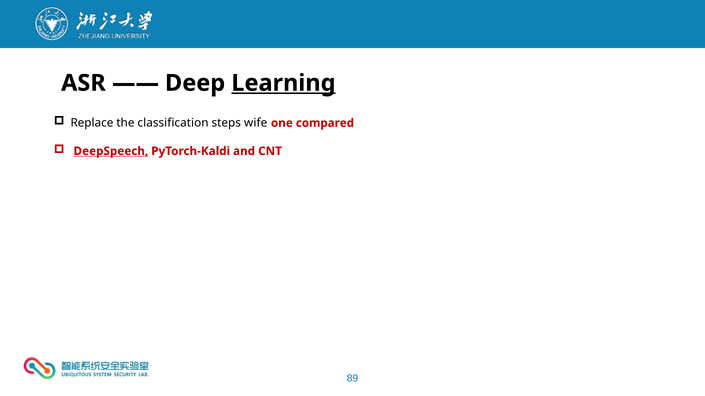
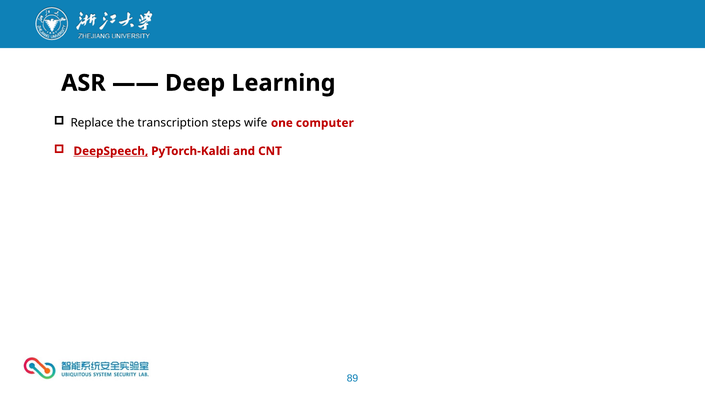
Learning underline: present -> none (283, 83)
classification: classification -> transcription (173, 123)
compared: compared -> computer (325, 123)
